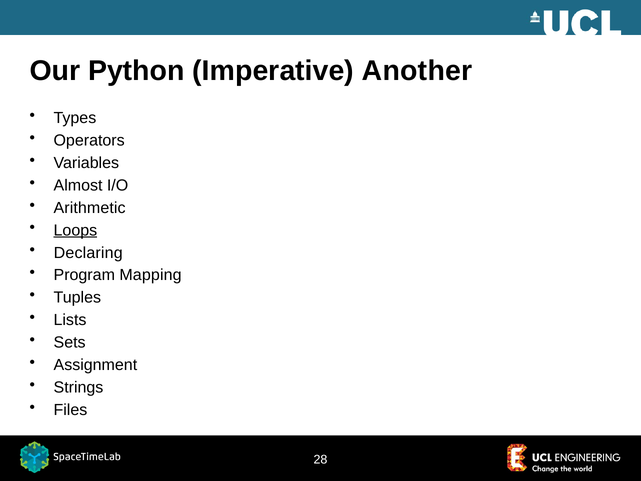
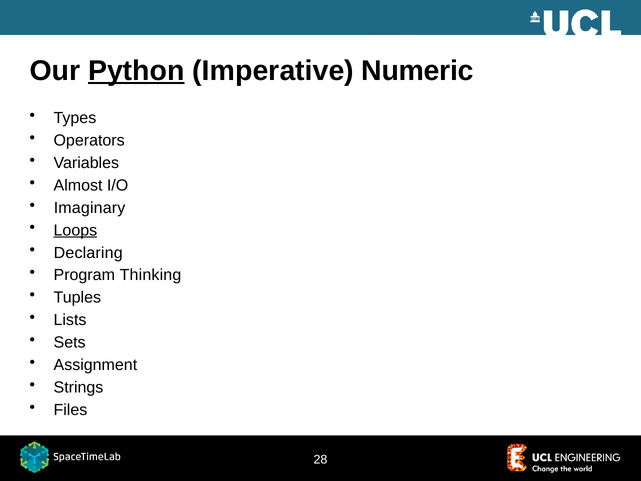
Python underline: none -> present (136, 71)
Another: Another -> Numeric (417, 71)
Arithmetic: Arithmetic -> Imaginary (90, 208)
Mapping: Mapping -> Thinking (151, 275)
